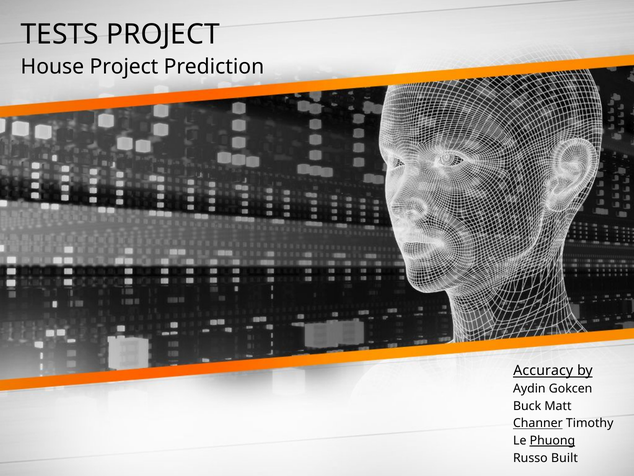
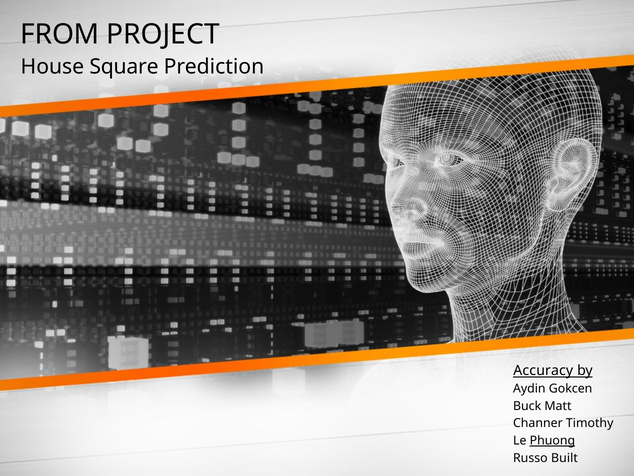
TESTS: TESTS -> FROM (60, 34)
House Project: Project -> Square (124, 67)
Channer underline: present -> none (538, 423)
